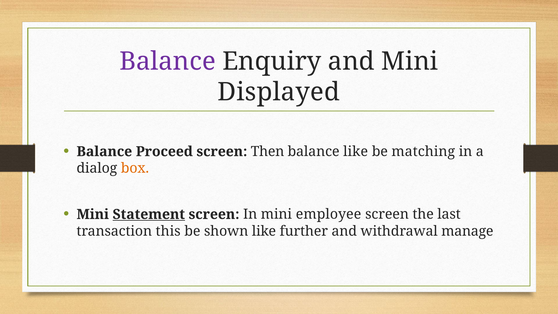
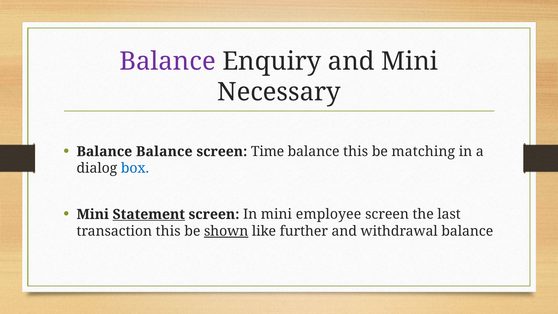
Displayed: Displayed -> Necessary (279, 92)
Balance Proceed: Proceed -> Balance (164, 151)
Then: Then -> Time (268, 151)
balance like: like -> this (356, 151)
box colour: orange -> blue (135, 168)
shown underline: none -> present (226, 231)
withdrawal manage: manage -> balance (467, 231)
